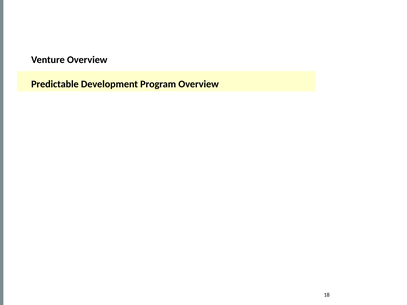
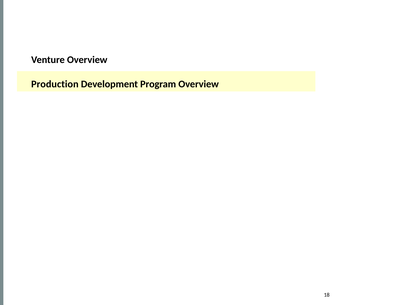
Predictable: Predictable -> Production (55, 84)
